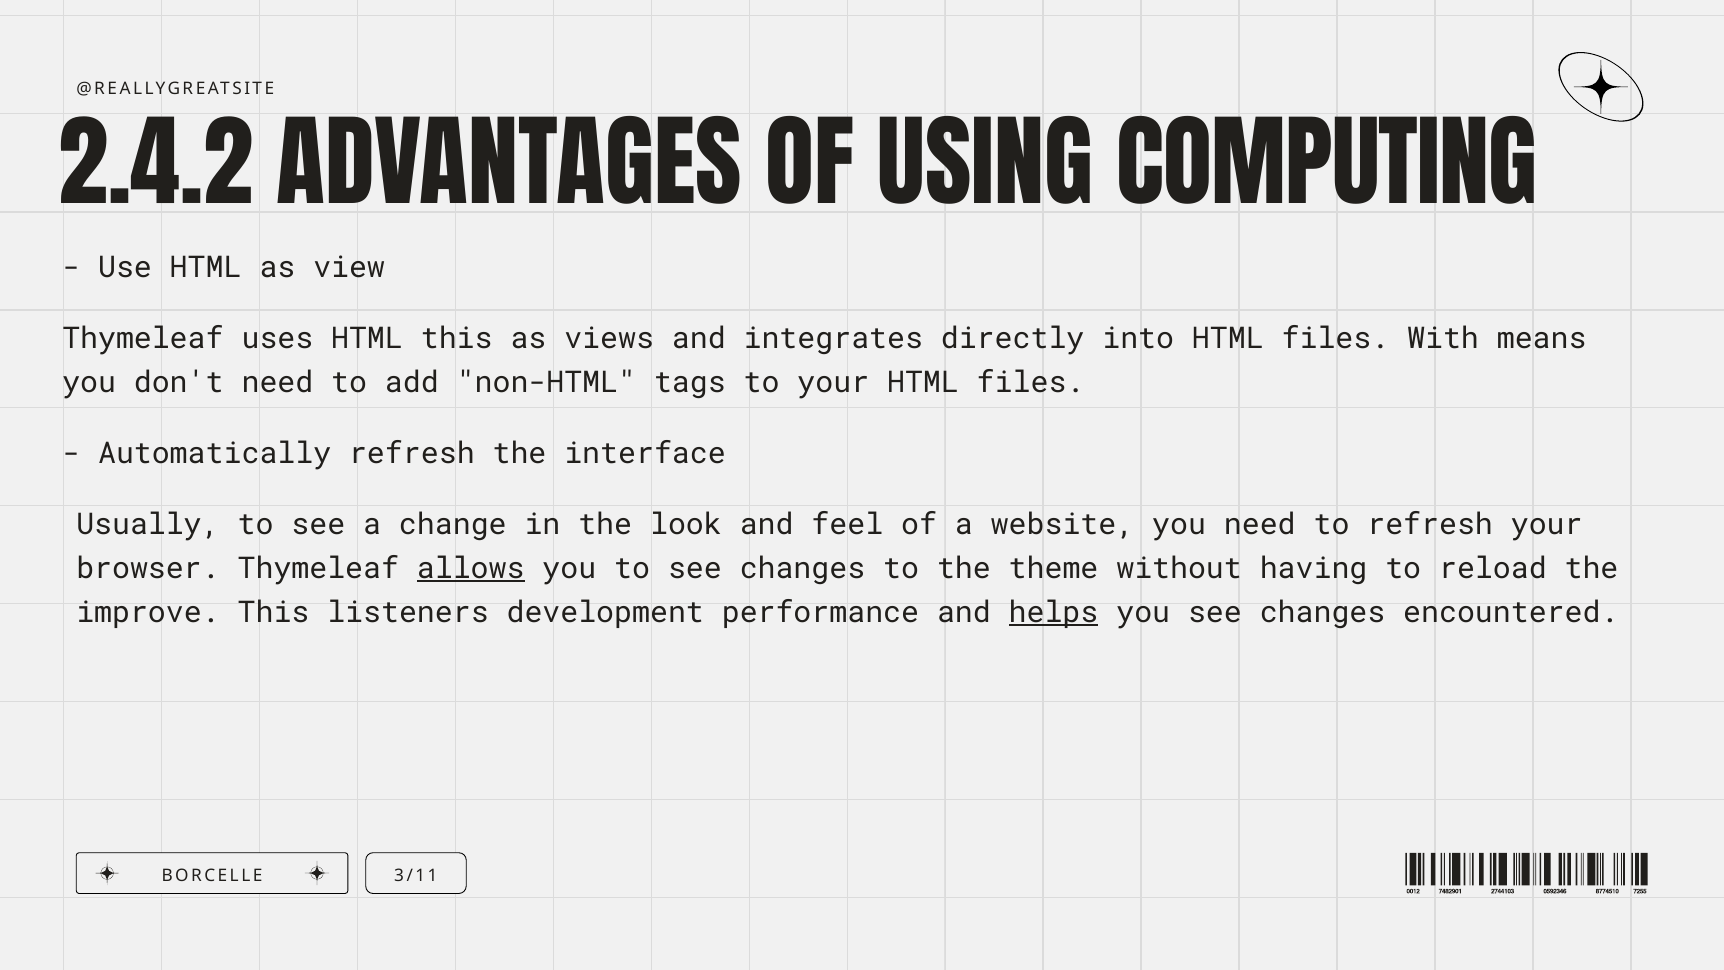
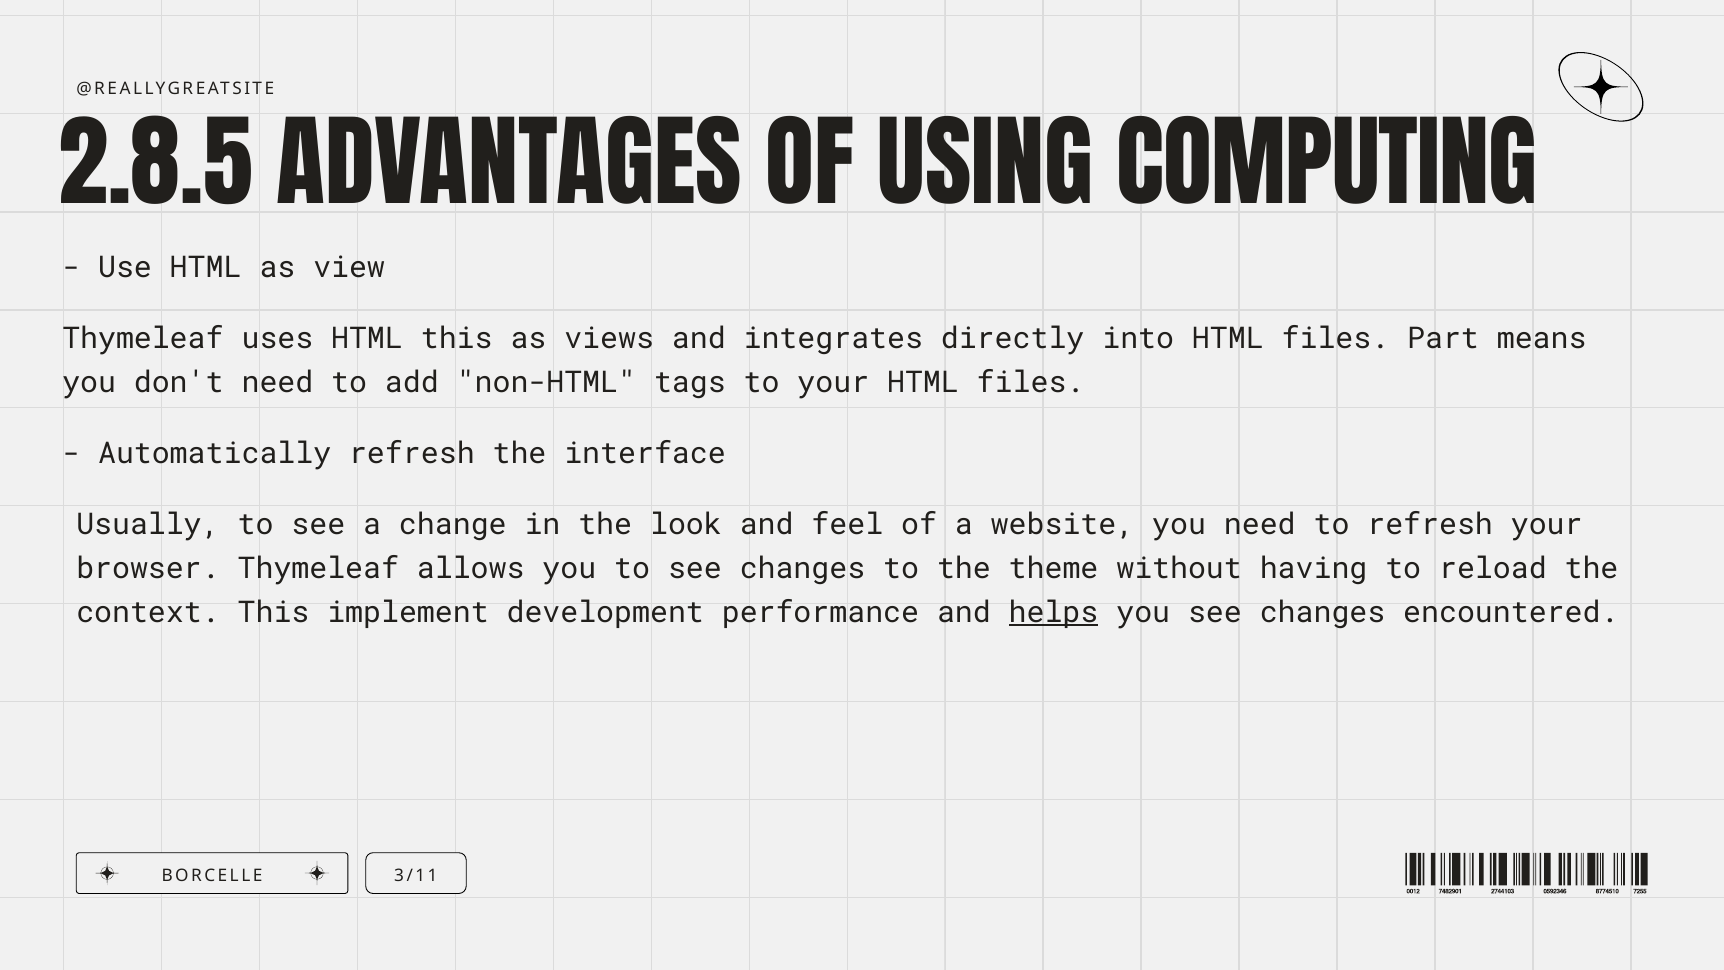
2.4.2: 2.4.2 -> 2.8.5 (156, 171)
With: With -> Part (1443, 338)
allows underline: present -> none (471, 568)
improve: improve -> context (148, 612)
listeners: listeners -> implement (408, 612)
